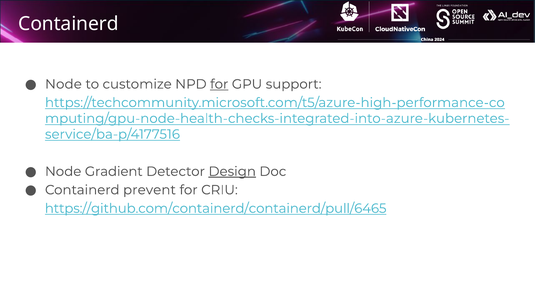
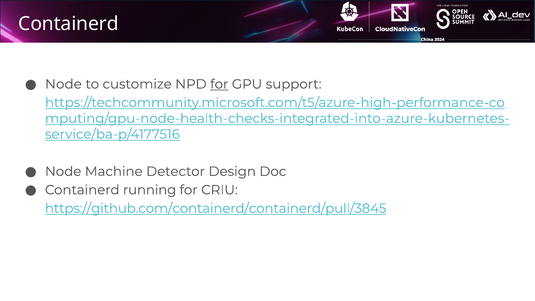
Gradient: Gradient -> Machine (114, 171)
Design underline: present -> none (232, 171)
prevent: prevent -> running (150, 190)
https://github.com/containerd/containerd/pull/6465: https://github.com/containerd/containerd/pull/6465 -> https://github.com/containerd/containerd/pull/3845 (216, 208)
